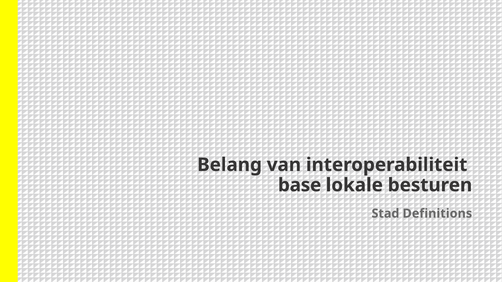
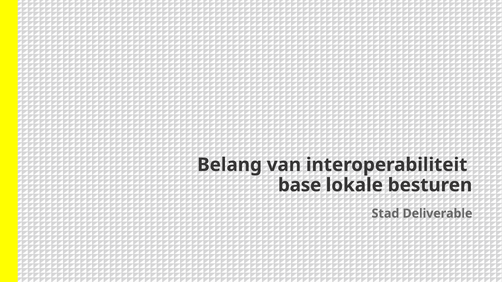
Definitions: Definitions -> Deliverable (437, 214)
